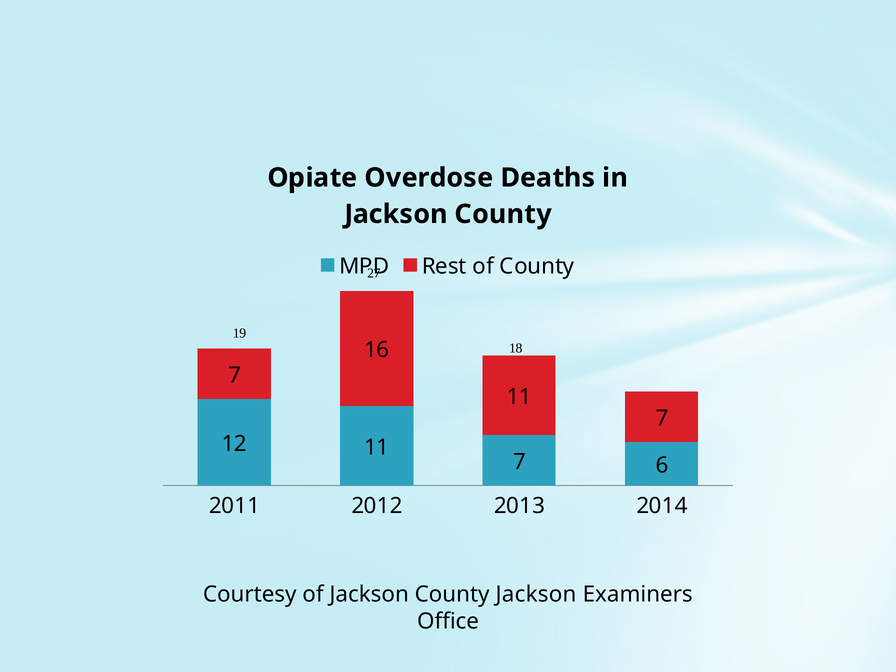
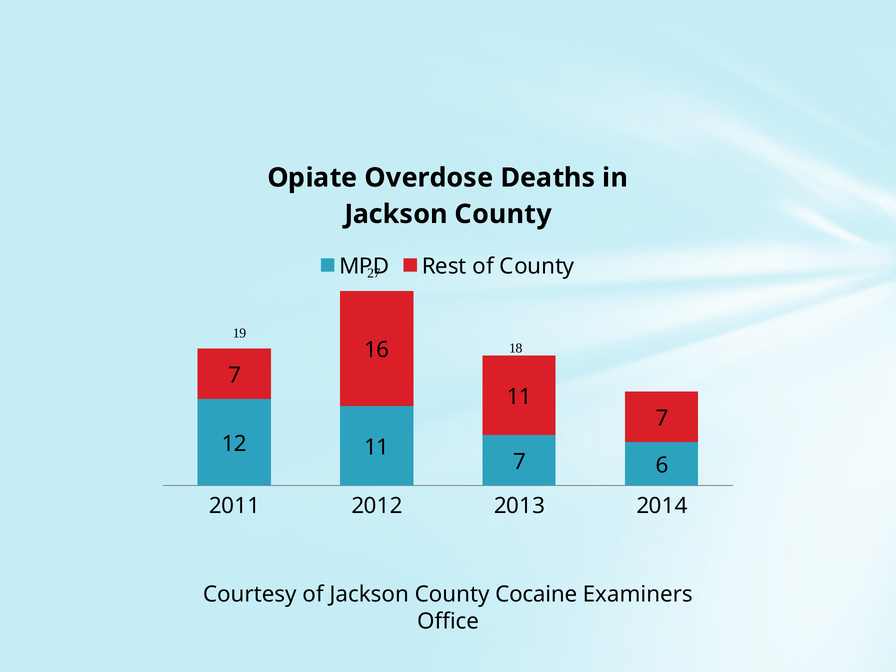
County Jackson: Jackson -> Cocaine (536, 594)
